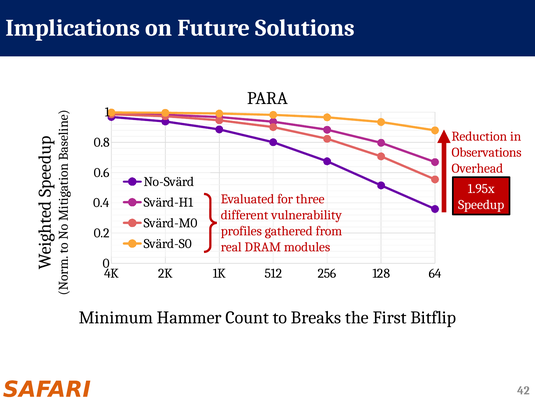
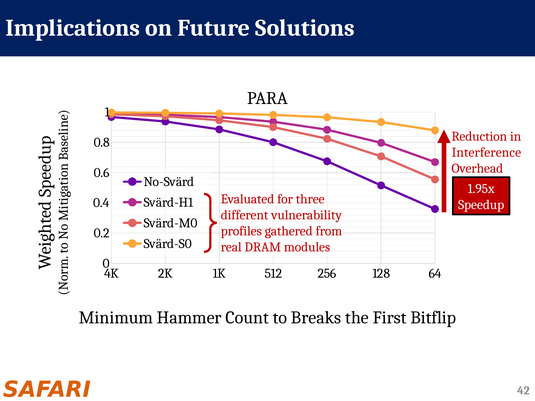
Observations: Observations -> Interference (486, 152)
